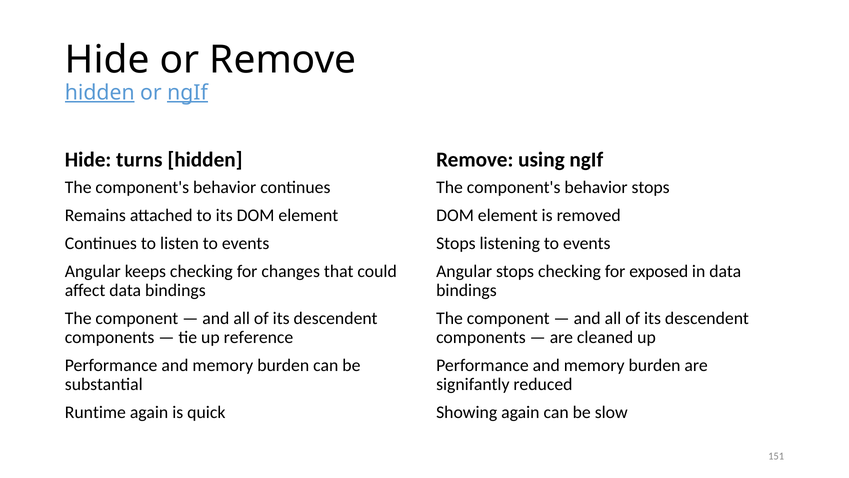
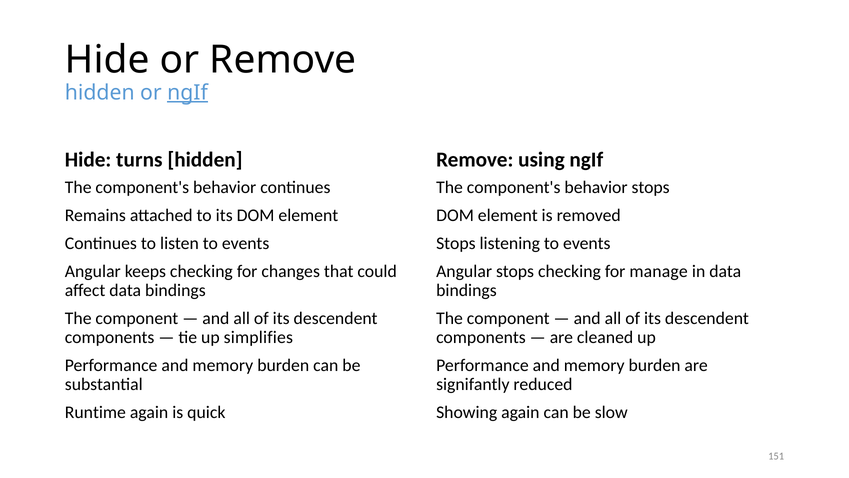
hidden underline: present -> none (100, 92)
exposed: exposed -> manage (659, 271)
reference: reference -> simplifies (258, 337)
